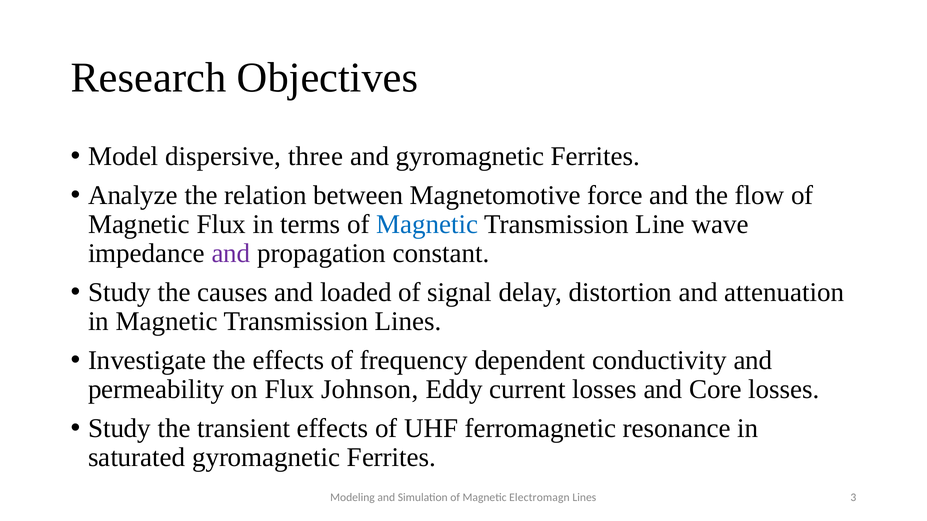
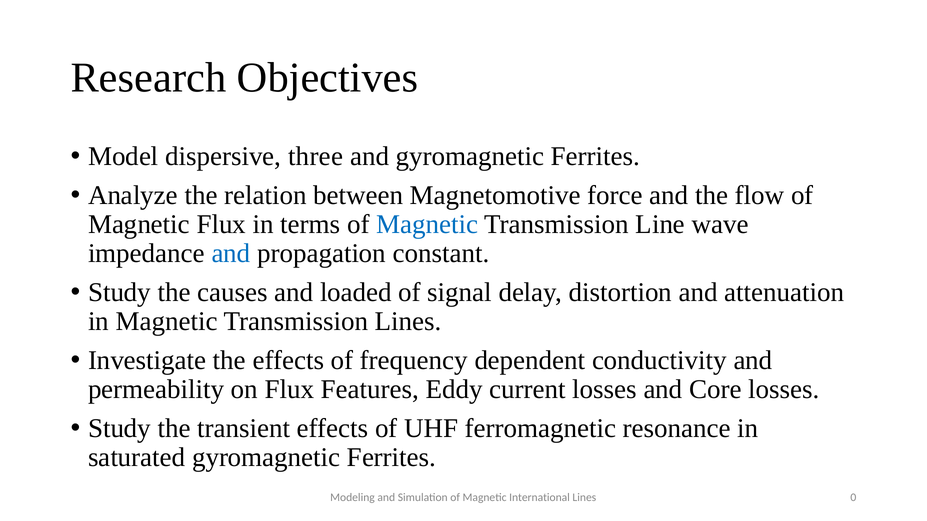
and colour: purple -> blue (231, 254)
Johnson: Johnson -> Features (370, 390)
Electromagn: Electromagn -> International (540, 498)
3: 3 -> 0 (853, 498)
